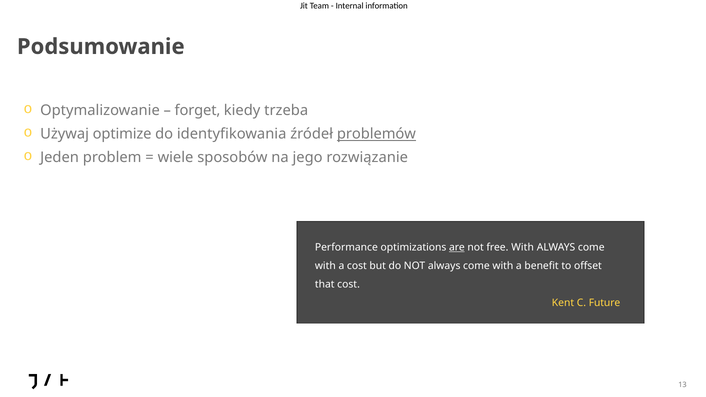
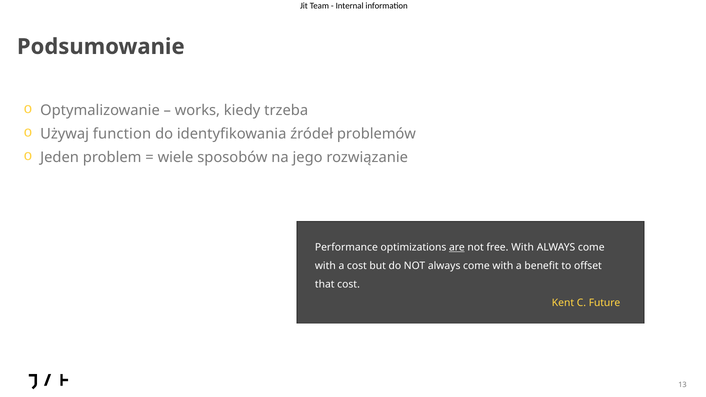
forget: forget -> works (197, 111)
optimize: optimize -> function (122, 134)
problemów underline: present -> none (376, 134)
